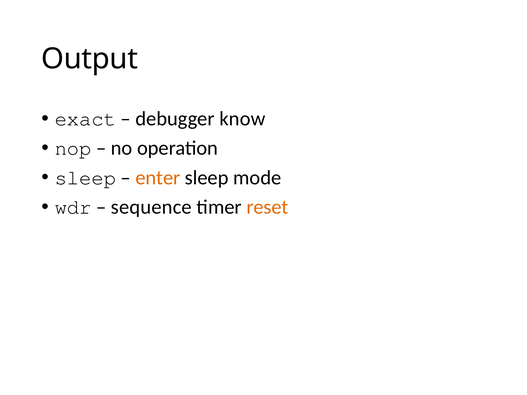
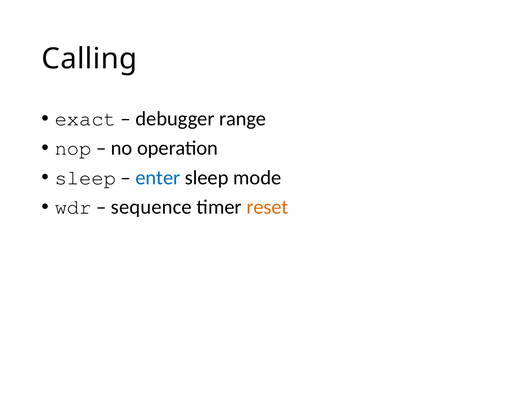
Output: Output -> Calling (89, 59)
know: know -> range (243, 119)
enter colour: orange -> blue (158, 178)
